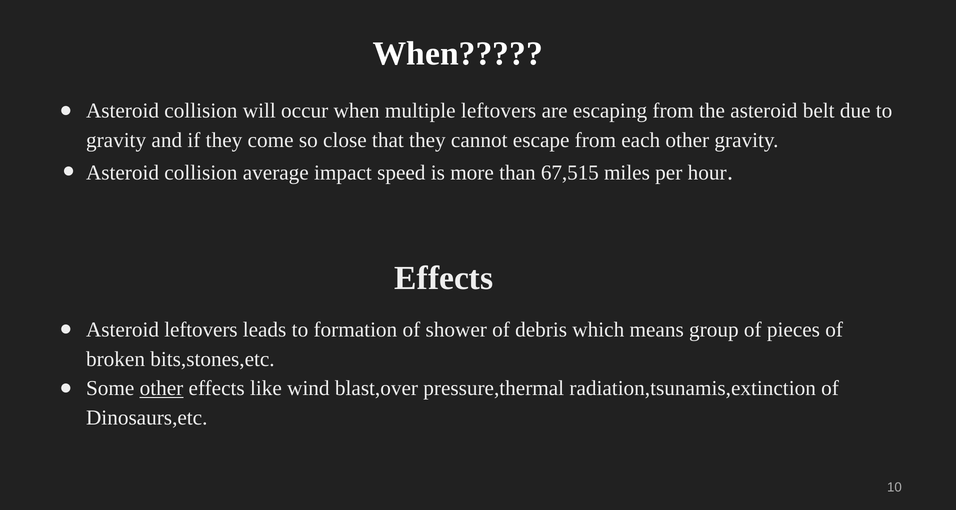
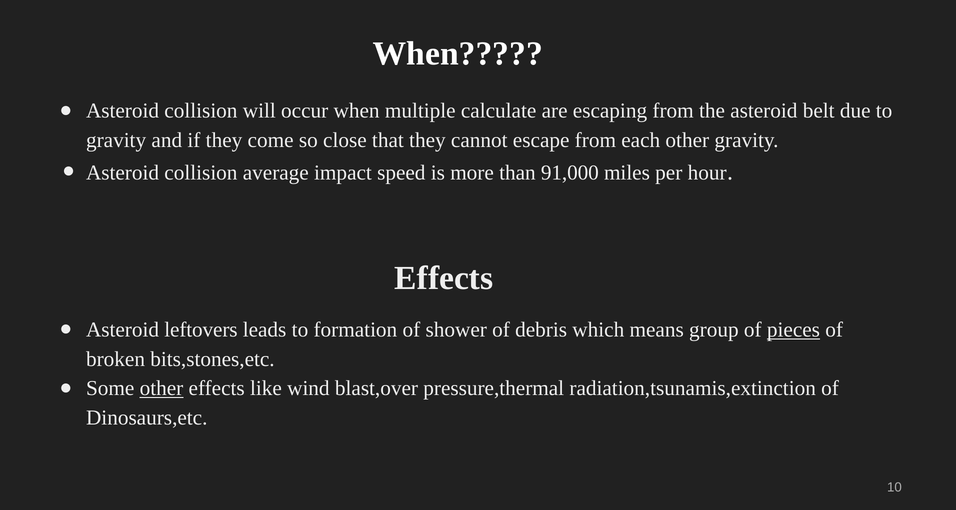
multiple leftovers: leftovers -> calculate (499, 111)
67,515: 67,515 -> 91,000 (570, 173)
pieces underline: none -> present (793, 330)
